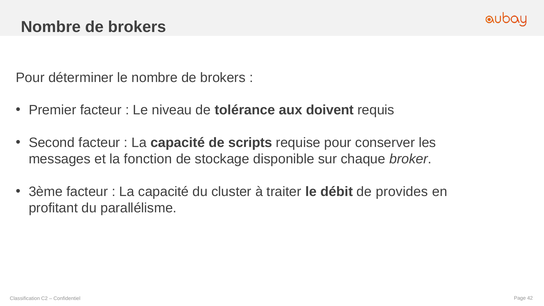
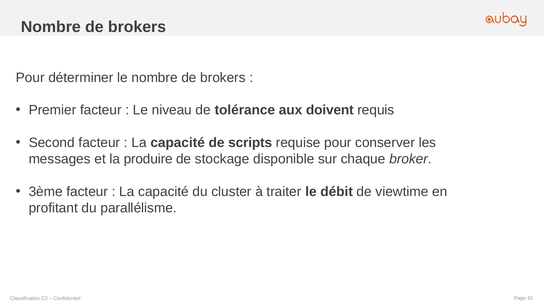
fonction: fonction -> produire (148, 159)
provides: provides -> viewtime (402, 192)
